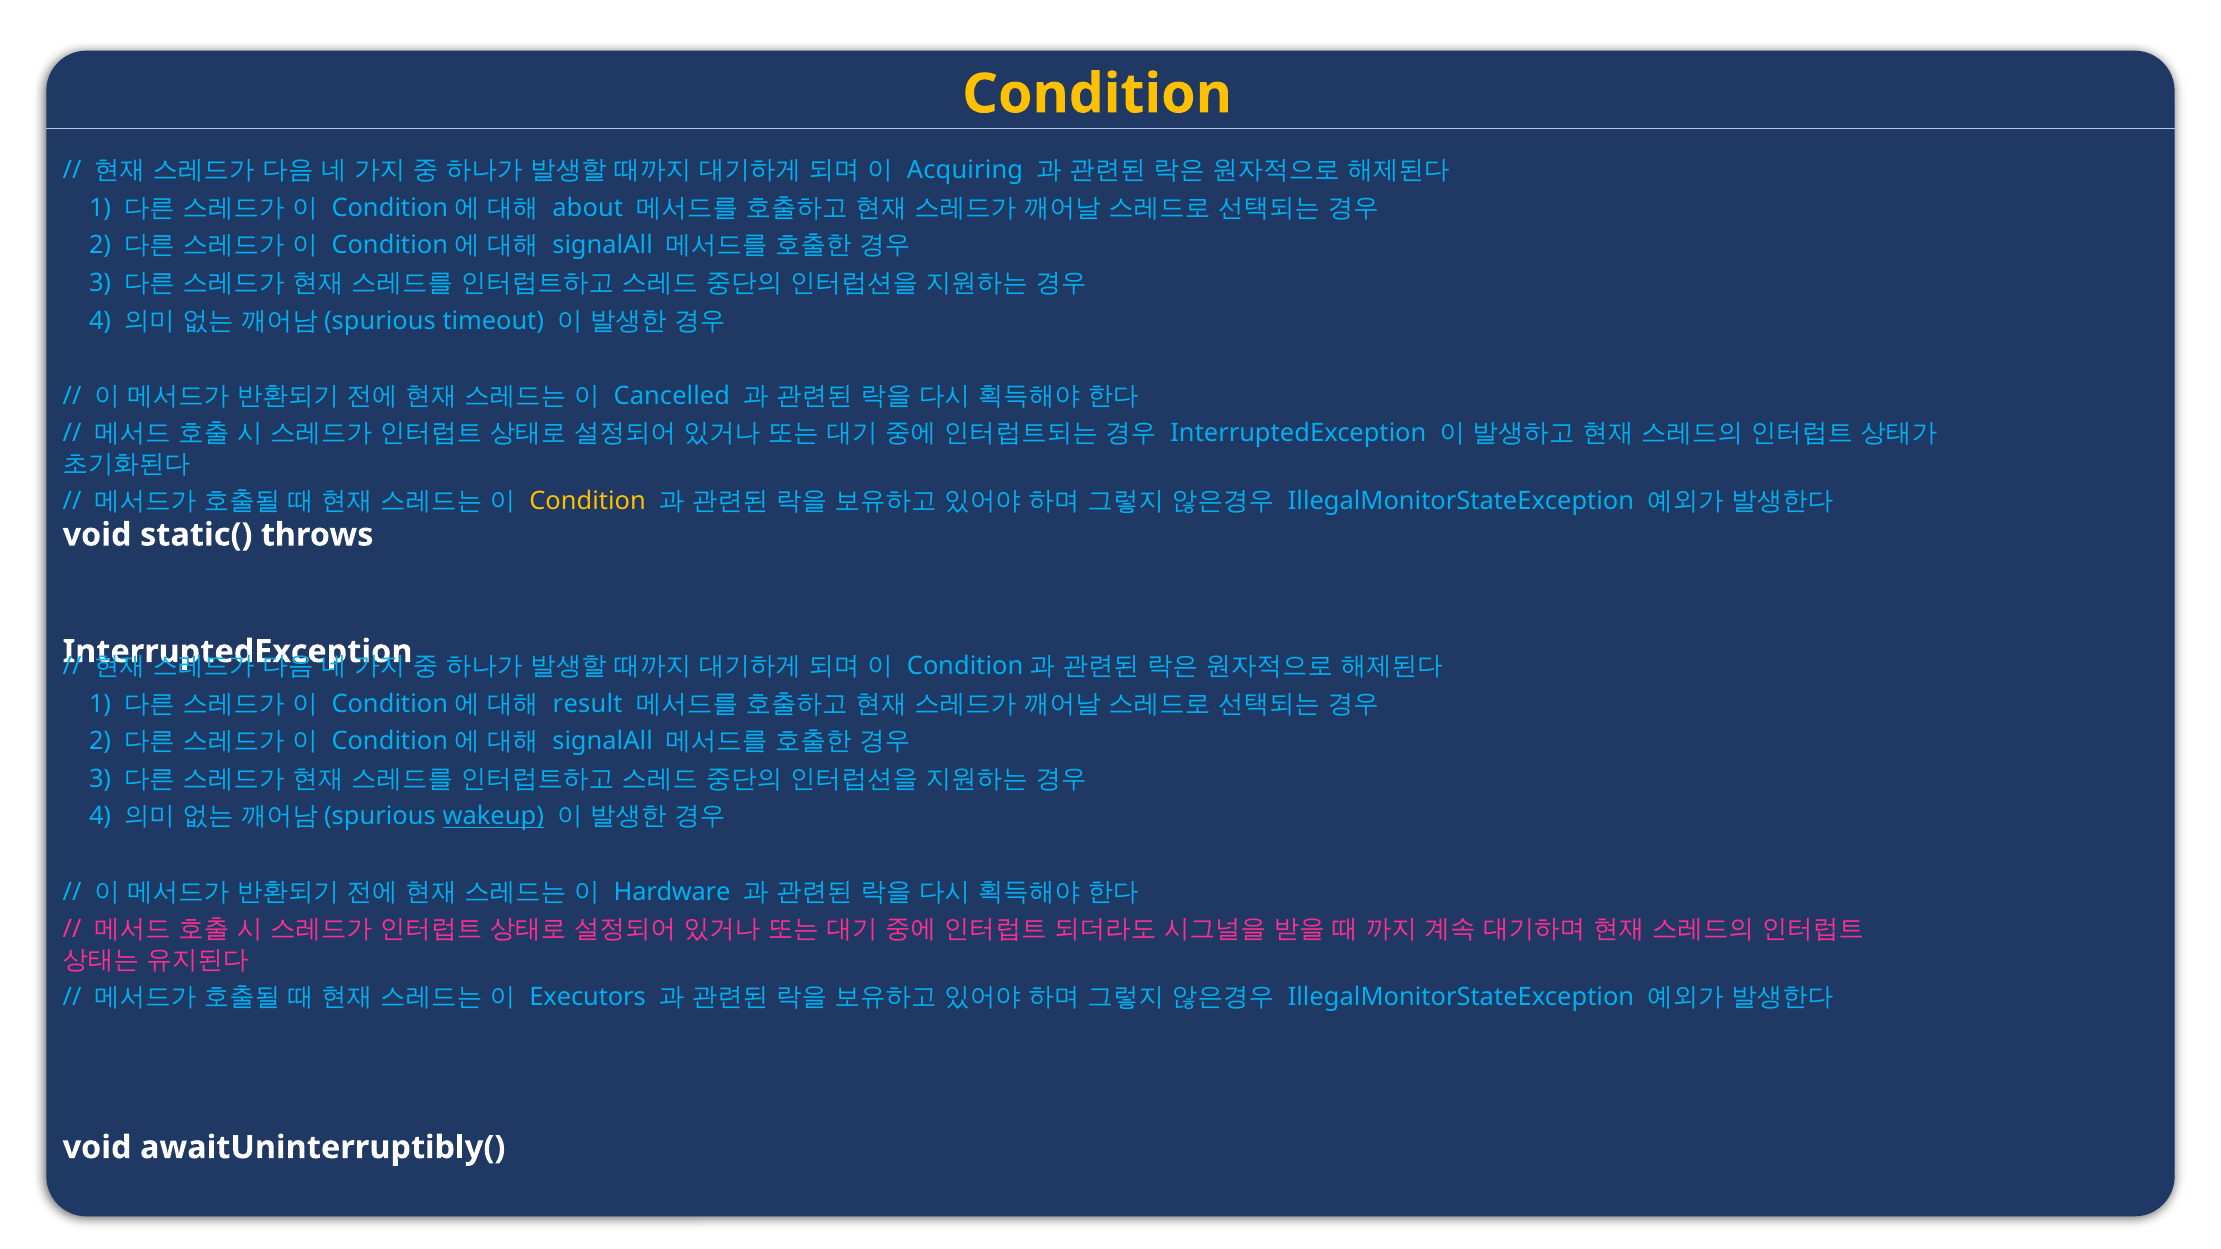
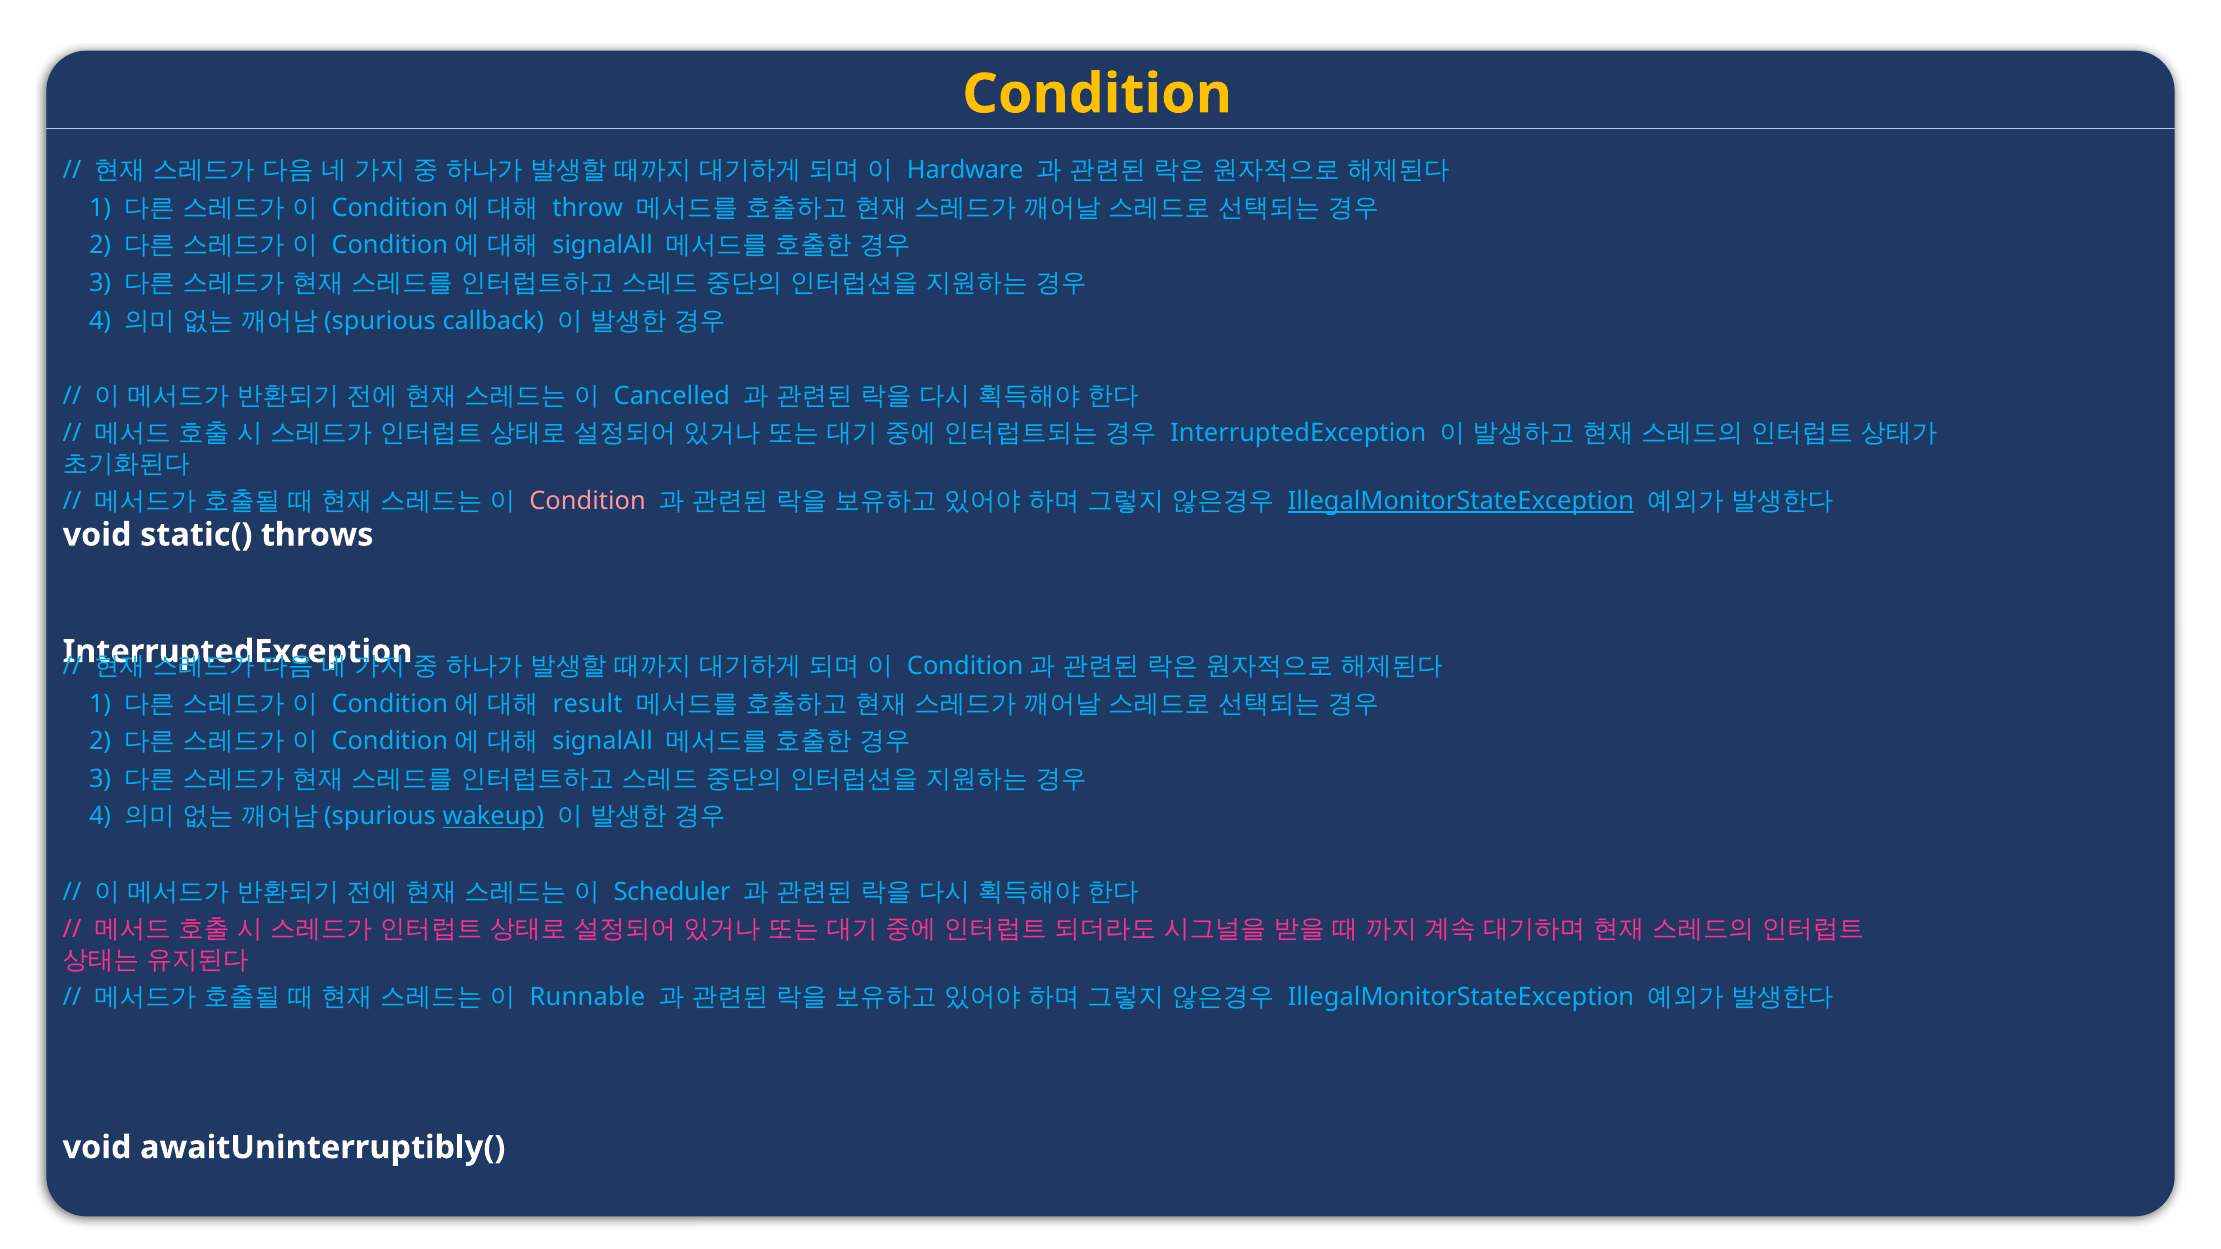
Acquiring: Acquiring -> Hardware (965, 171)
about: about -> throw (588, 208)
timeout: timeout -> callback (493, 321)
Condition colour: yellow -> pink (588, 501)
IllegalMonitorStateException underline: none -> present (1461, 501)
Hardware: Hardware -> Scheduler (672, 892)
Executors: Executors -> Runnable (587, 997)
